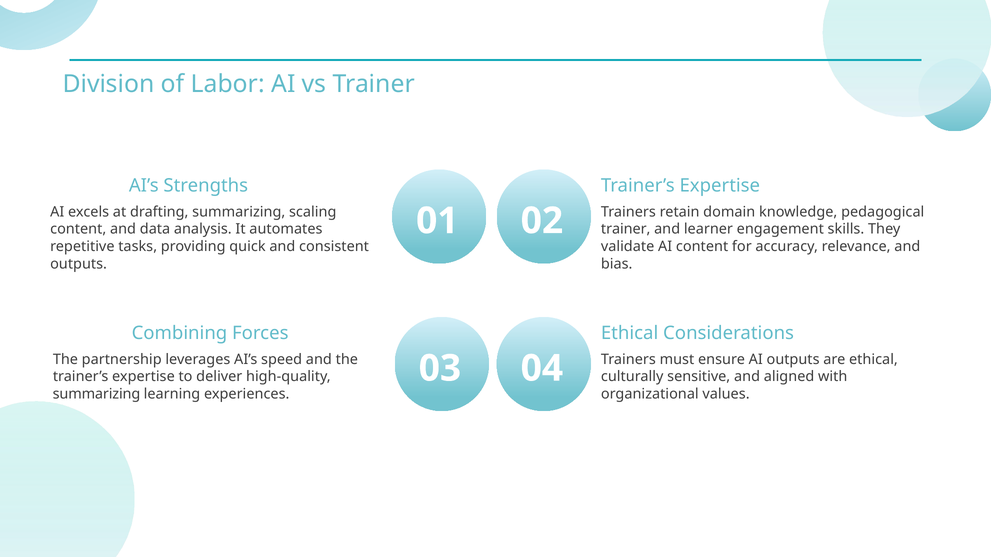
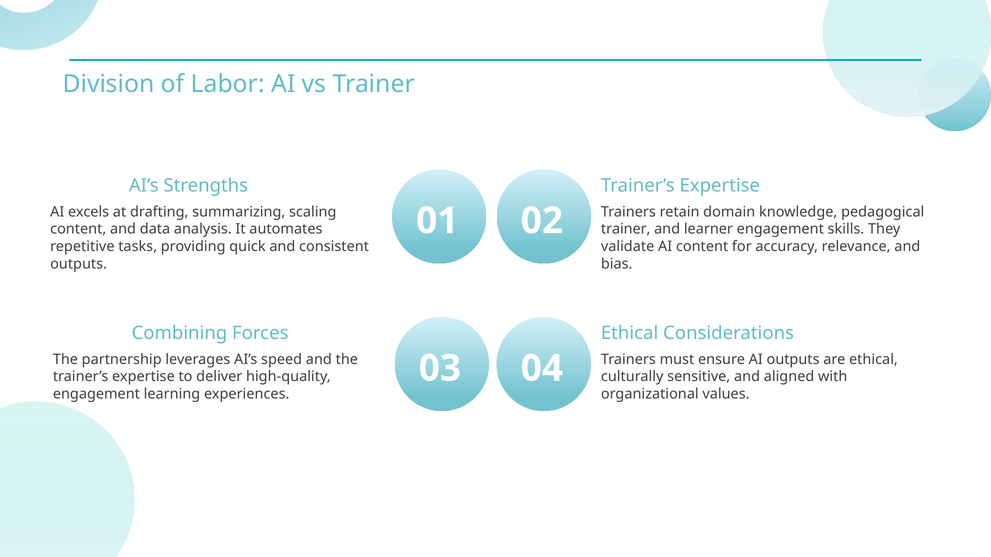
summarizing: summarizing -> engagement (96, 394)
